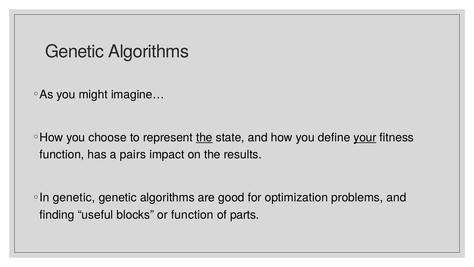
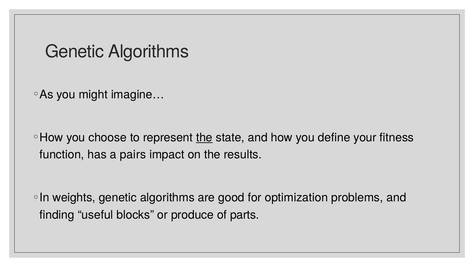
your underline: present -> none (365, 137)
genetic: genetic -> weights (74, 197)
or function: function -> produce (192, 214)
